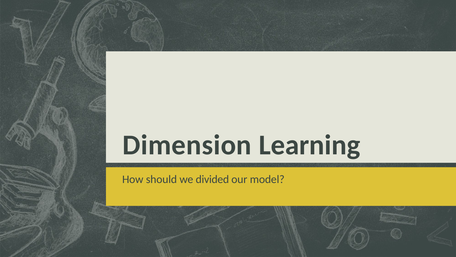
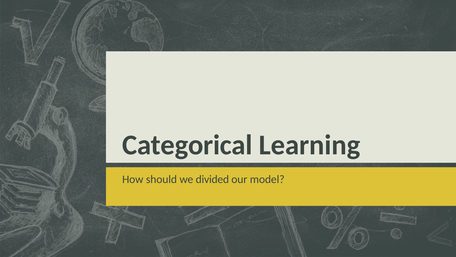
Dimension: Dimension -> Categorical (187, 145)
